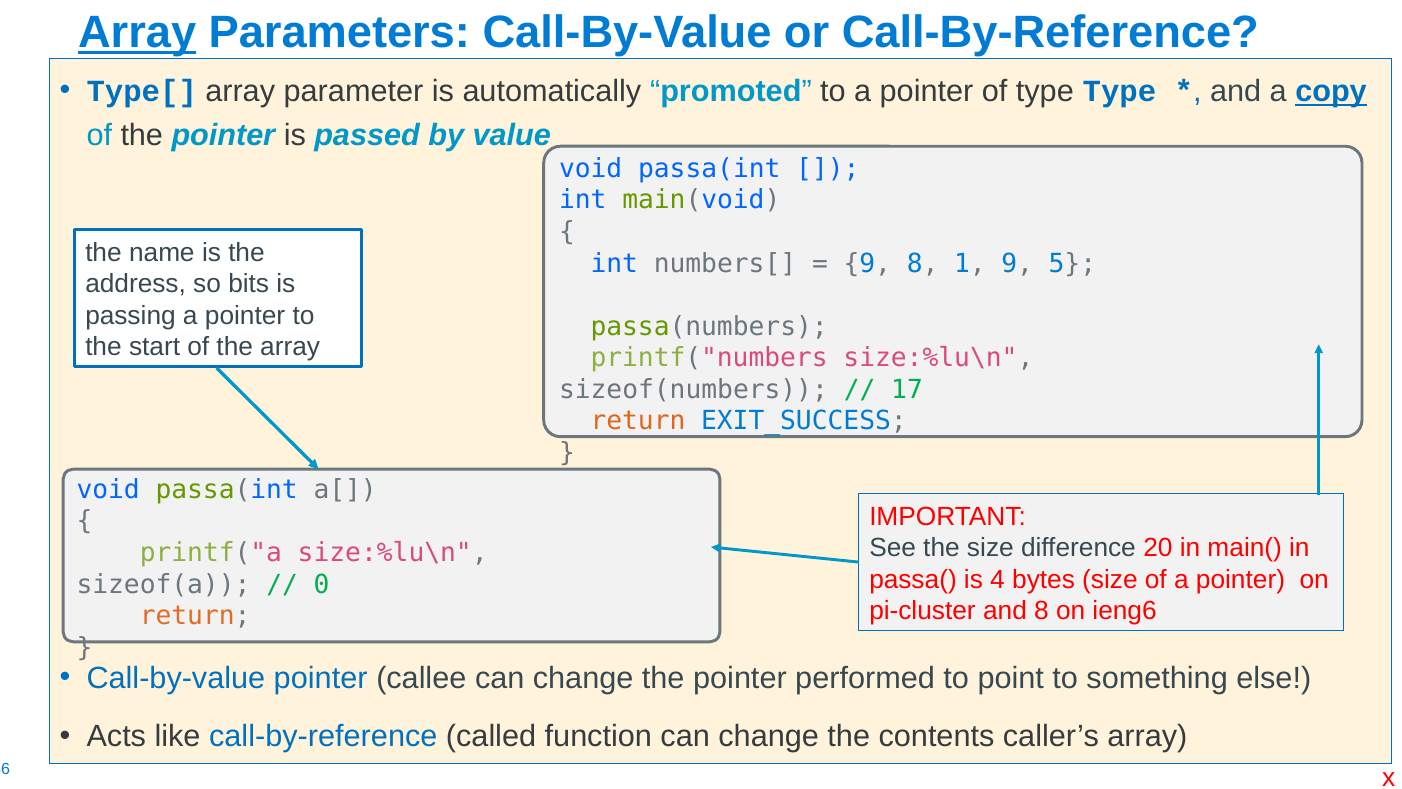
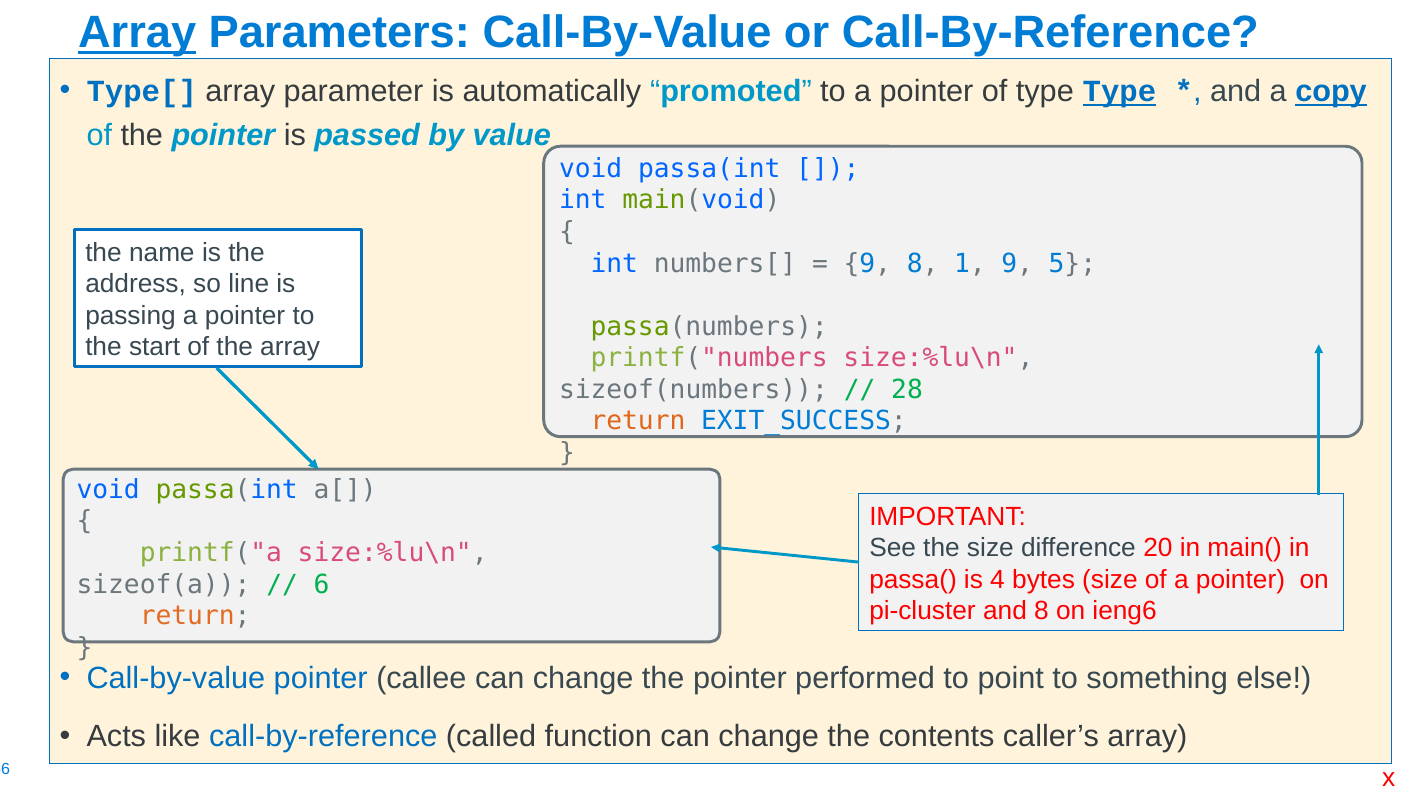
Type underline: none -> present (1120, 92)
bits: bits -> line (249, 284)
17: 17 -> 28 (907, 389)
0: 0 -> 6 (322, 584)
